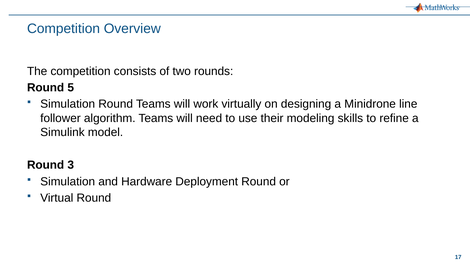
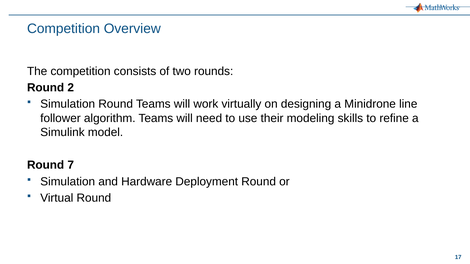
5: 5 -> 2 (71, 88)
3: 3 -> 7 (71, 165)
